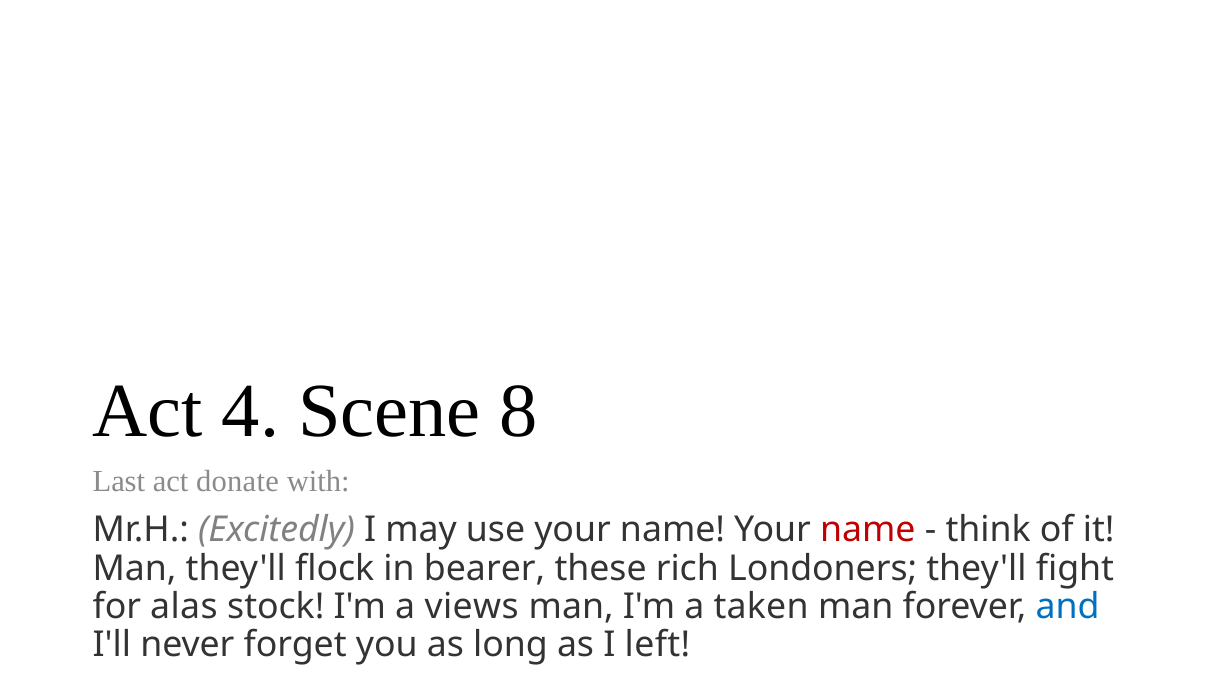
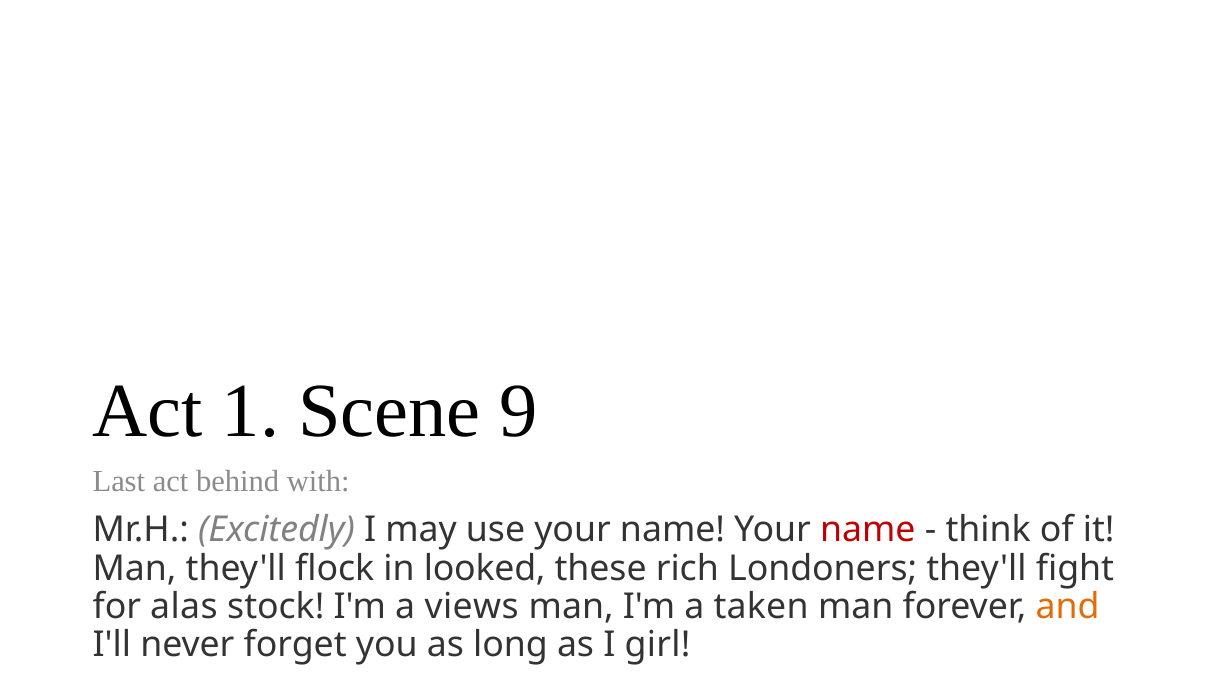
4: 4 -> 1 (251, 411)
8: 8 -> 9 (519, 411)
donate: donate -> behind (238, 481)
bearer: bearer -> looked (485, 568)
and colour: blue -> orange (1068, 607)
left: left -> girl (658, 645)
